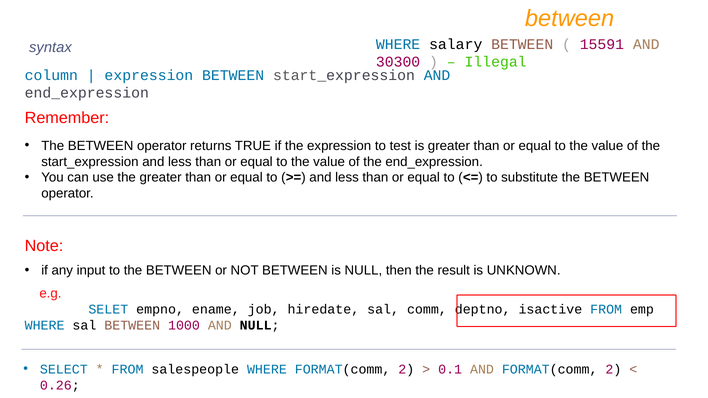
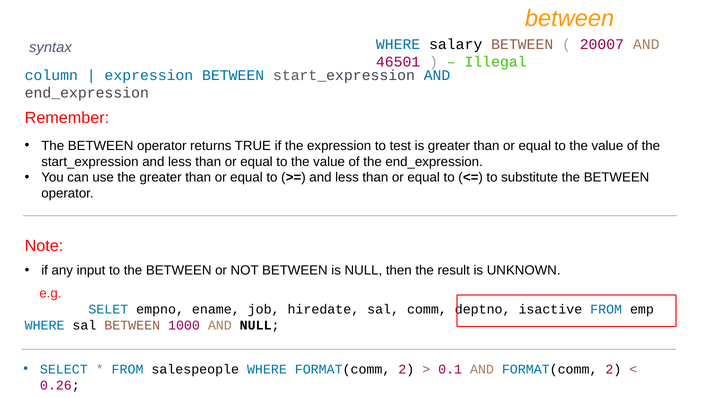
15591: 15591 -> 20007 (602, 44)
30300: 30300 -> 46501 (398, 62)
